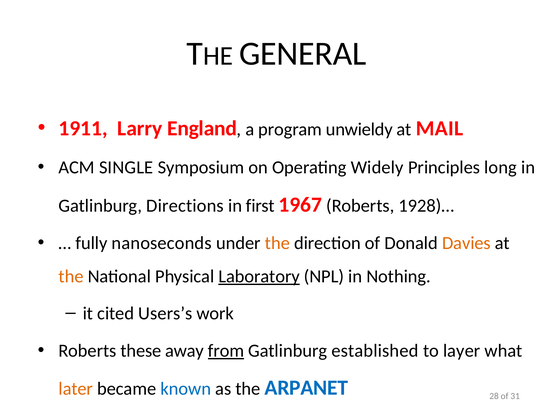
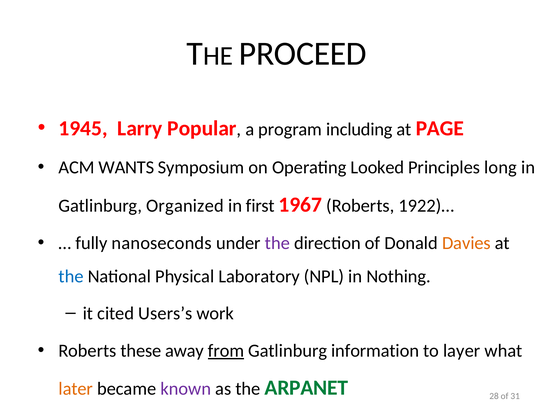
GENERAL: GENERAL -> PROCEED (303, 54)
1911: 1911 -> 1945 (83, 128)
England: England -> Popular (202, 128)
unwieldy: unwieldy -> including (359, 129)
MAIL: MAIL -> PAGE (440, 128)
SINGLE: SINGLE -> WANTS (126, 167)
Widely: Widely -> Looked (377, 167)
Directions: Directions -> Organized (185, 206)
1928)…: 1928)… -> 1922)… (426, 206)
the colour: orange -> purple (277, 243)
the colour: orange -> blue (71, 276)
Laboratory underline: present -> none (259, 276)
established: established -> information (375, 351)
known colour: blue -> purple (186, 389)
ARPANET colour: blue -> green (306, 388)
